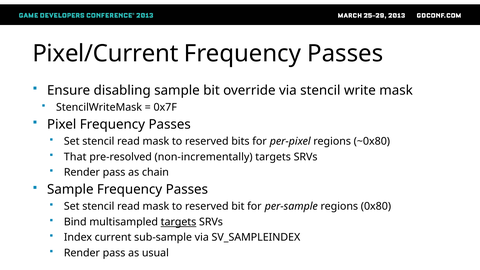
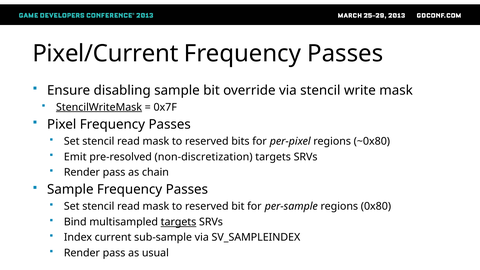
StencilWriteMask underline: none -> present (99, 107)
That: That -> Emit (75, 157)
non-incrementally: non-incrementally -> non-discretization (204, 157)
